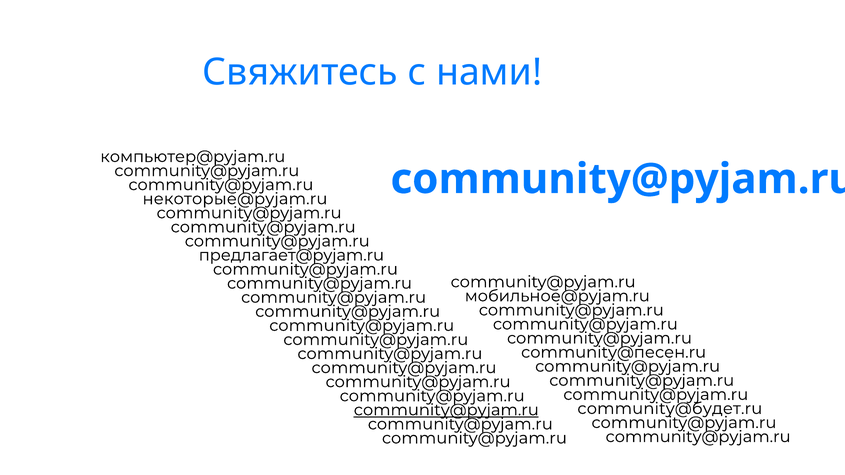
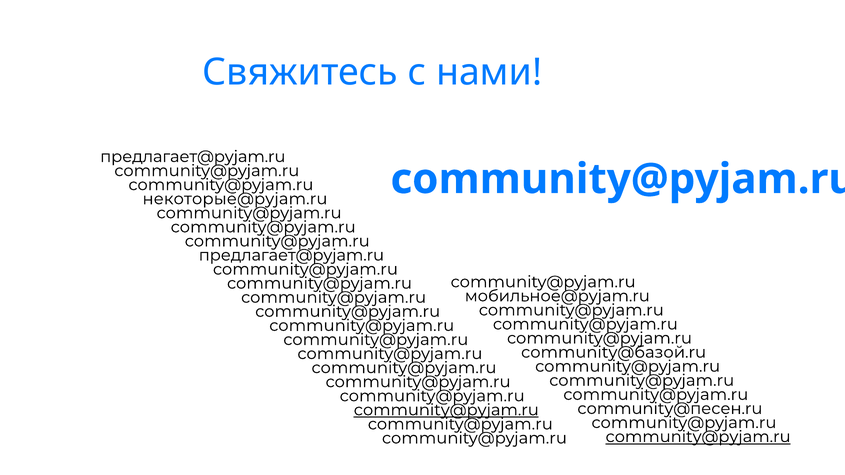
компьютер@pyjam.ru: компьютер@pyjam.ru -> предлагает@pyjam.ru (193, 157)
community@песен.ru: community@песен.ru -> community@базой.ru (614, 353)
community@будет.ru: community@будет.ru -> community@песен.ru (670, 409)
community@pyjam.ru underline: none -> present (698, 437)
